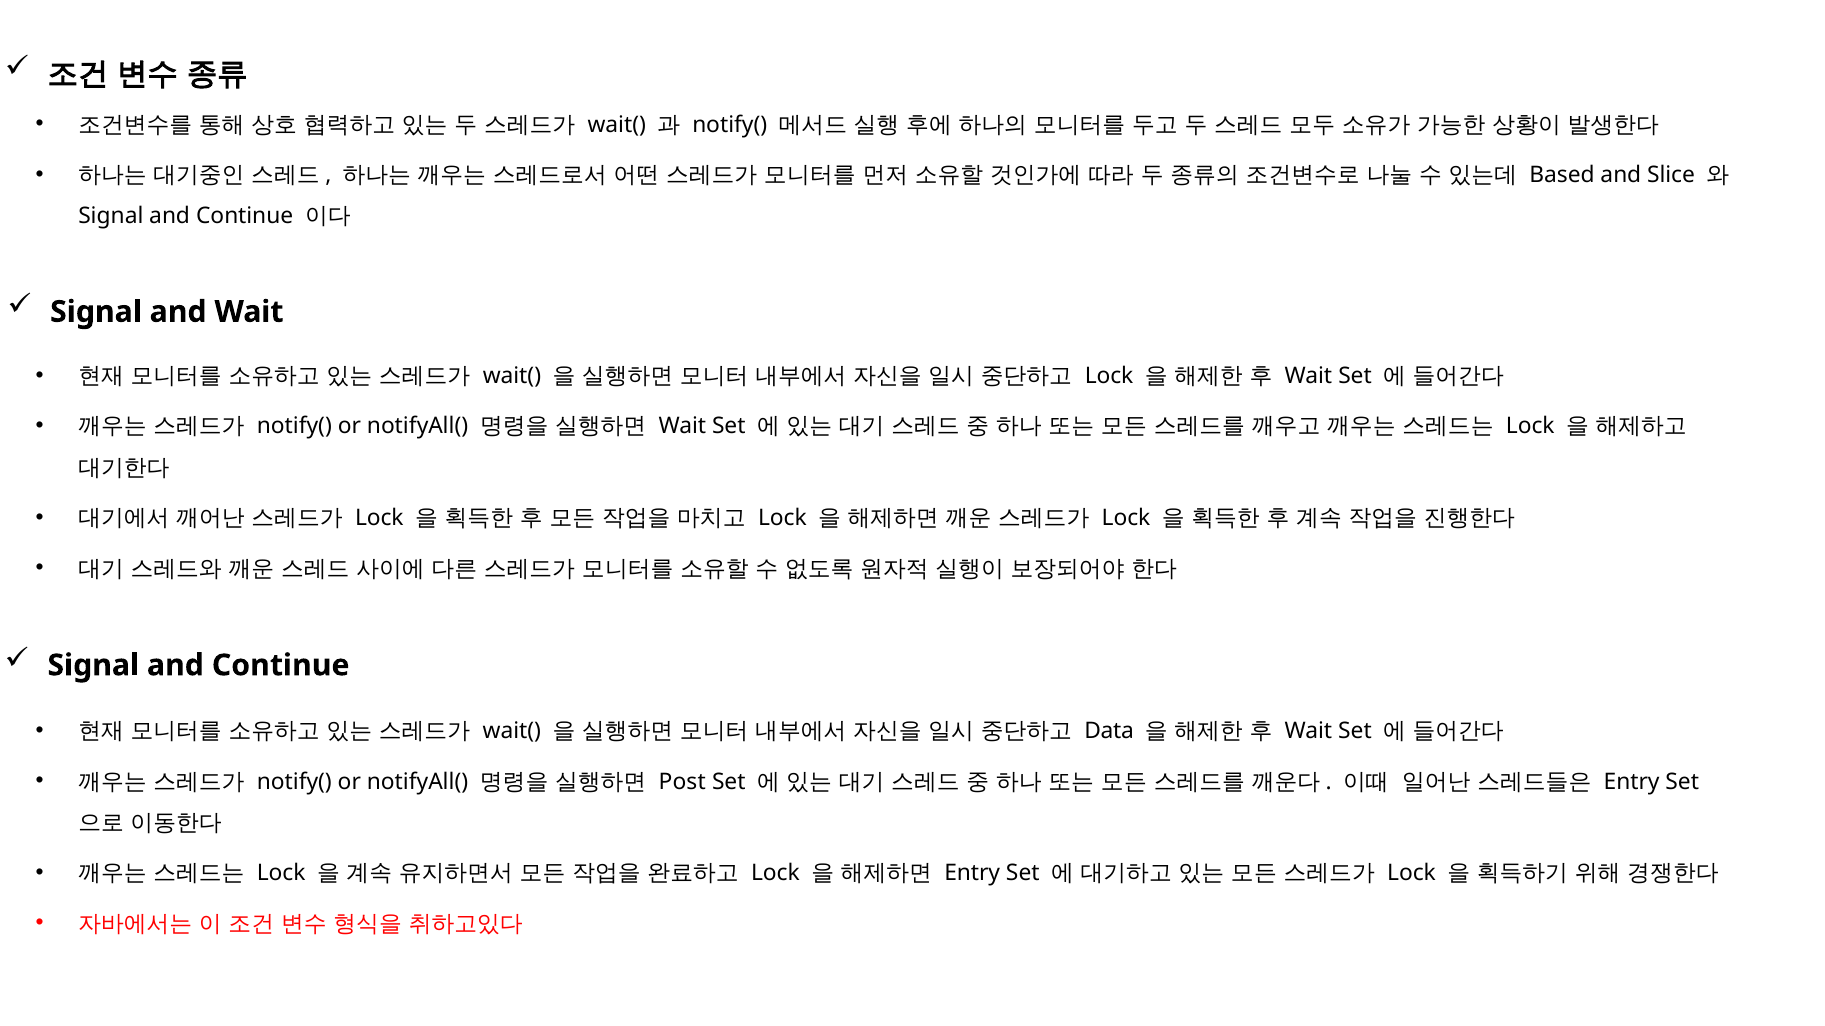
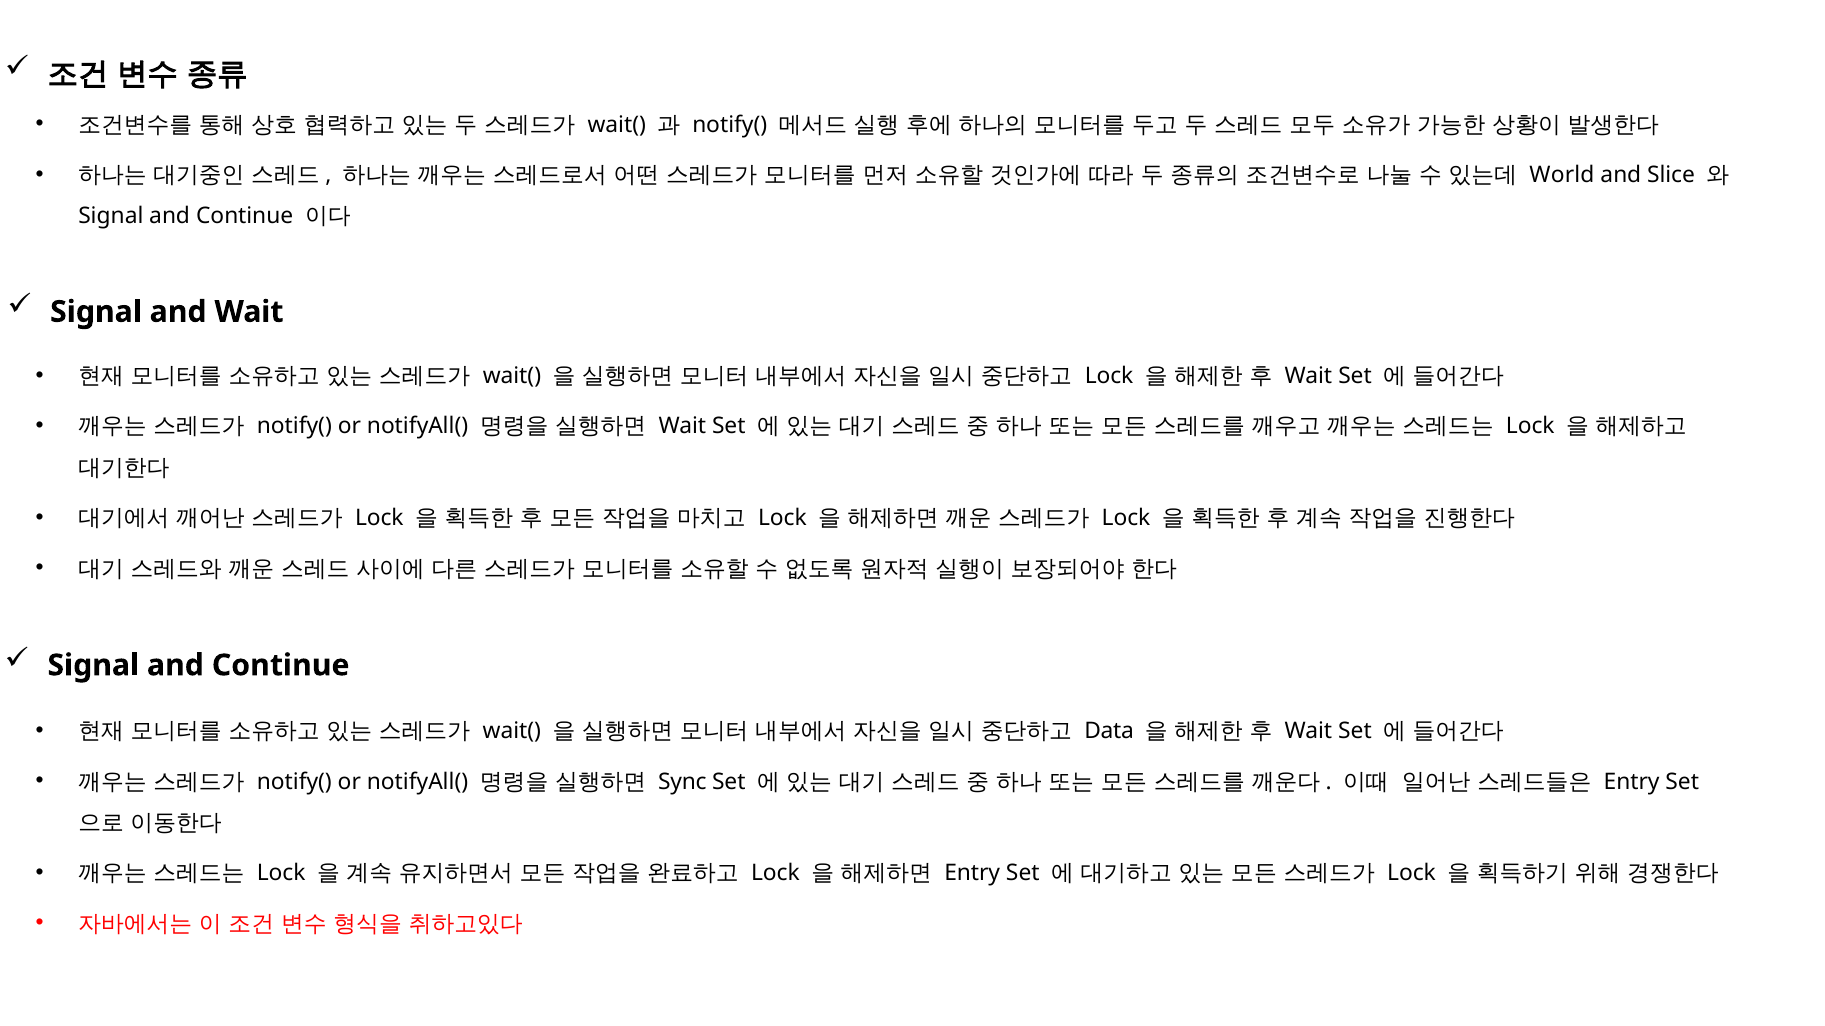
Based: Based -> World (1562, 175)
Post: Post -> Sync (682, 782)
